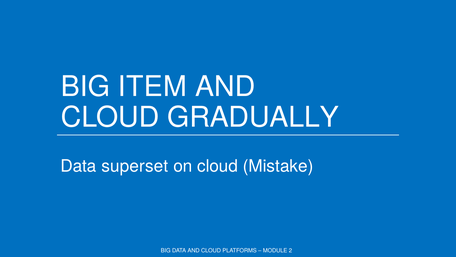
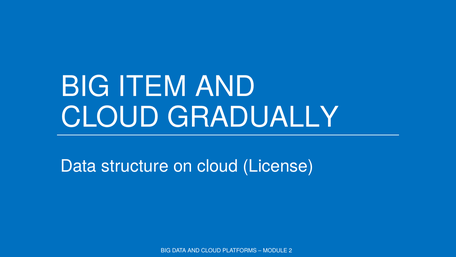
superset: superset -> structure (135, 166)
Mistake: Mistake -> License (278, 166)
